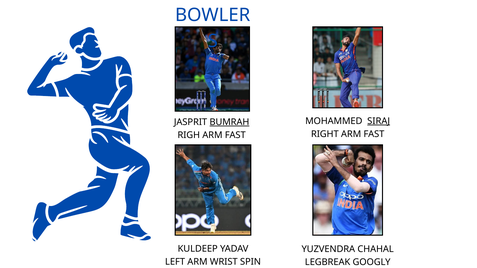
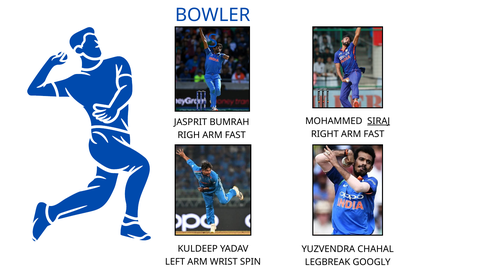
BUMRAH underline: present -> none (229, 122)
